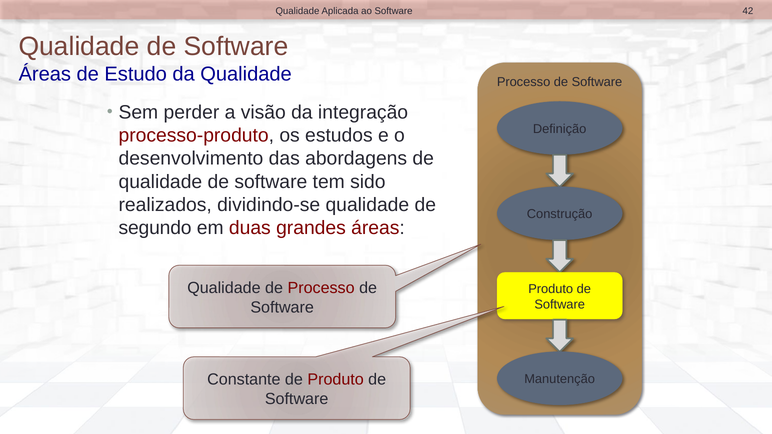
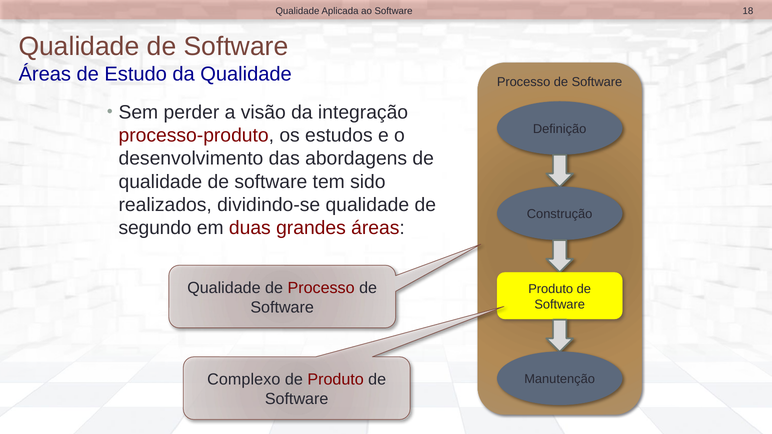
42: 42 -> 18 (748, 11)
Constante: Constante -> Complexo (244, 380)
